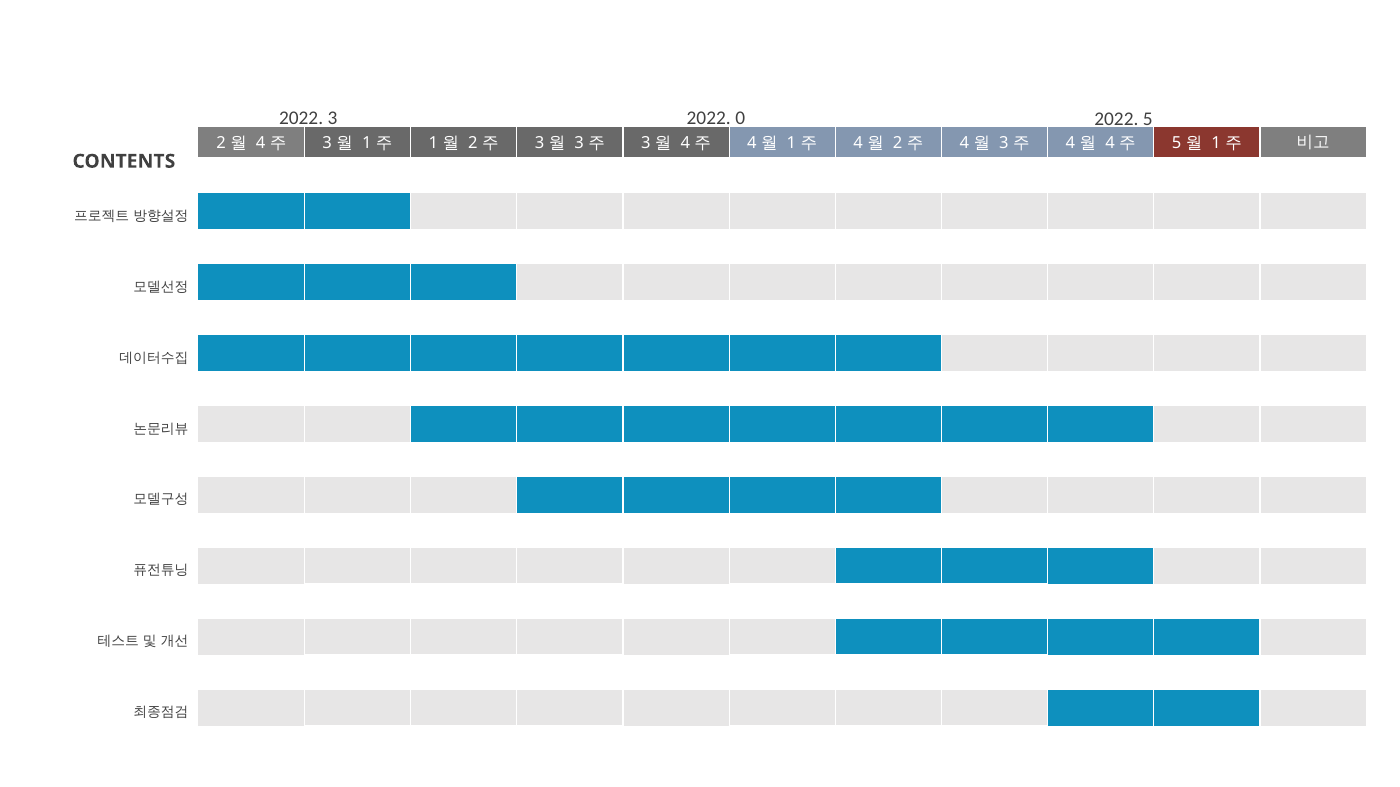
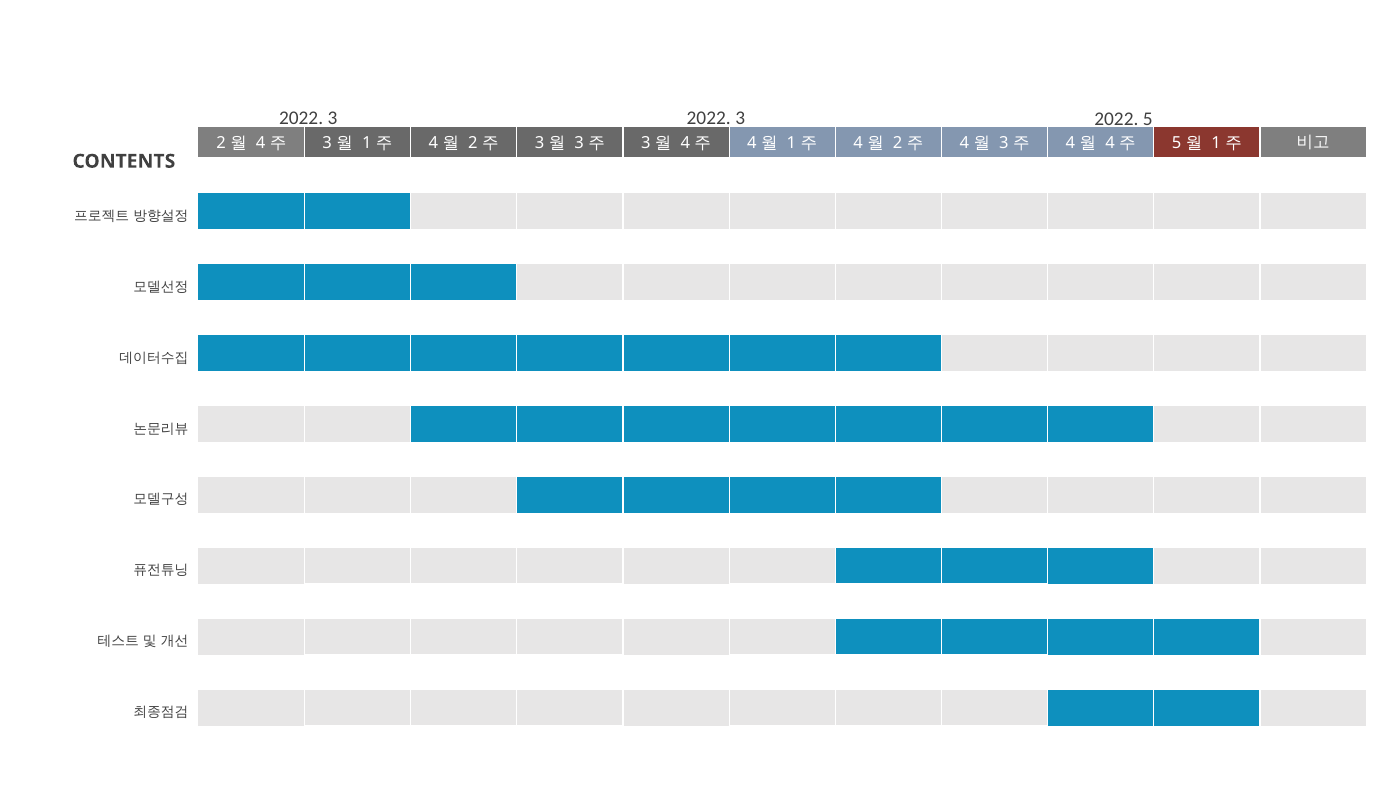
3 2022 0: 0 -> 3 (740, 118)
1: 1 -> 4 (433, 143)
